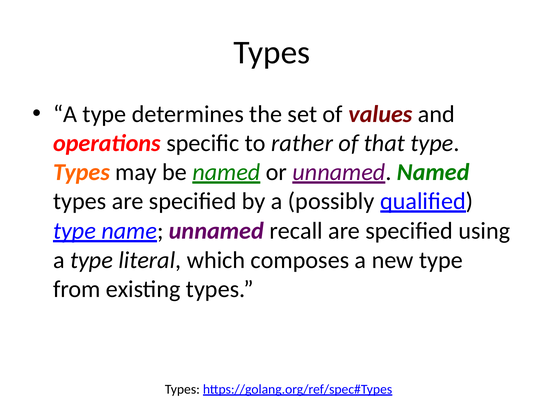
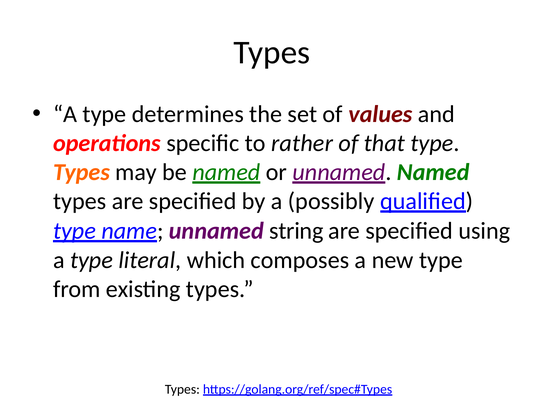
recall: recall -> string (296, 231)
